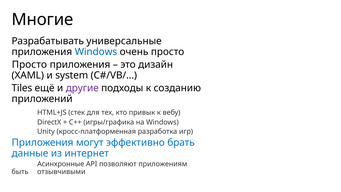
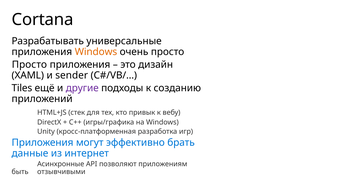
Многие: Многие -> Cortana (43, 20)
Windows colour: blue -> orange (96, 52)
system: system -> sender (72, 75)
